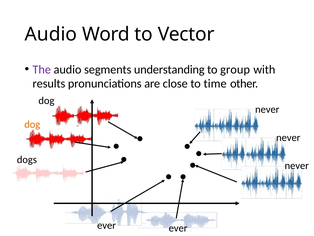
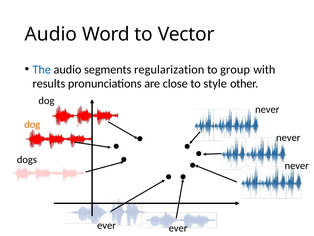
The colour: purple -> blue (42, 69)
understanding: understanding -> regularization (169, 69)
time: time -> style (215, 83)
